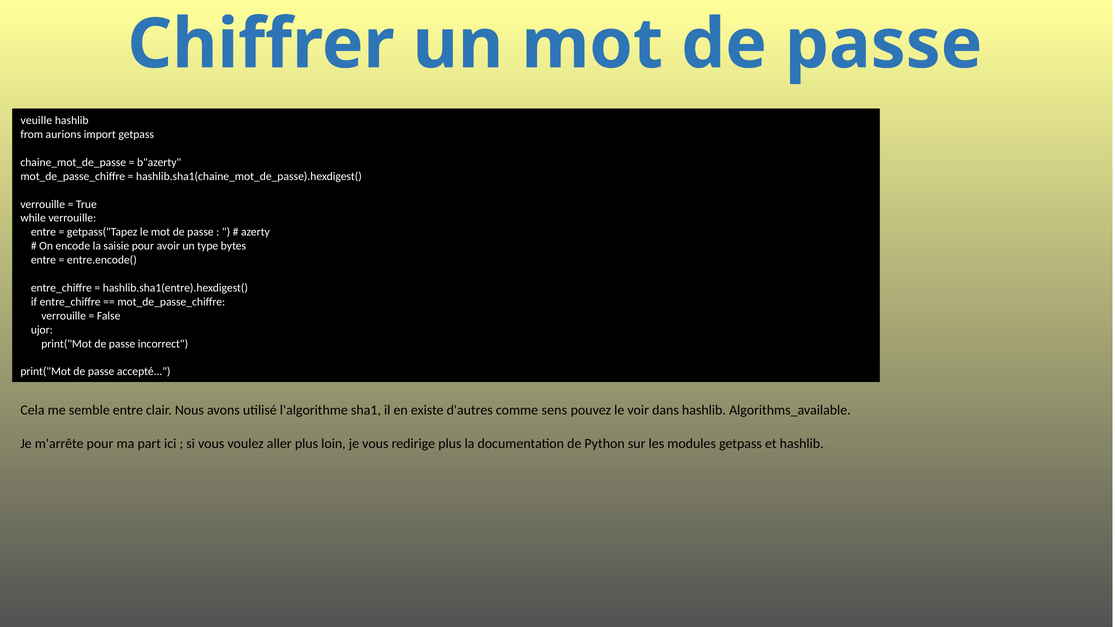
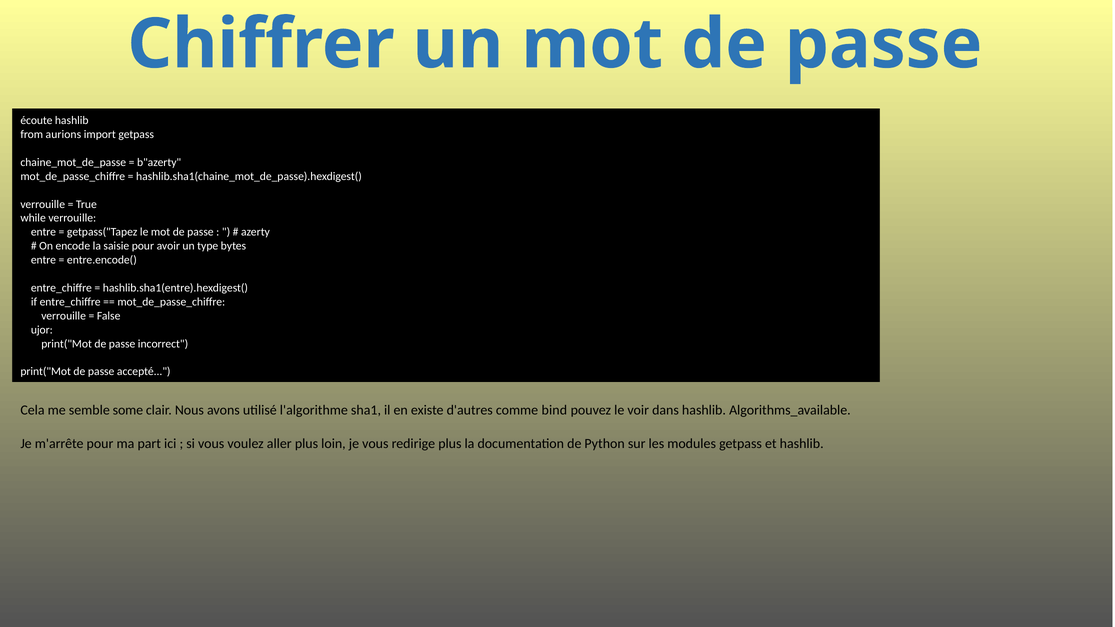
veuille: veuille -> écoute (36, 120)
semble entre: entre -> some (128, 410)
sens: sens -> bind (554, 410)
